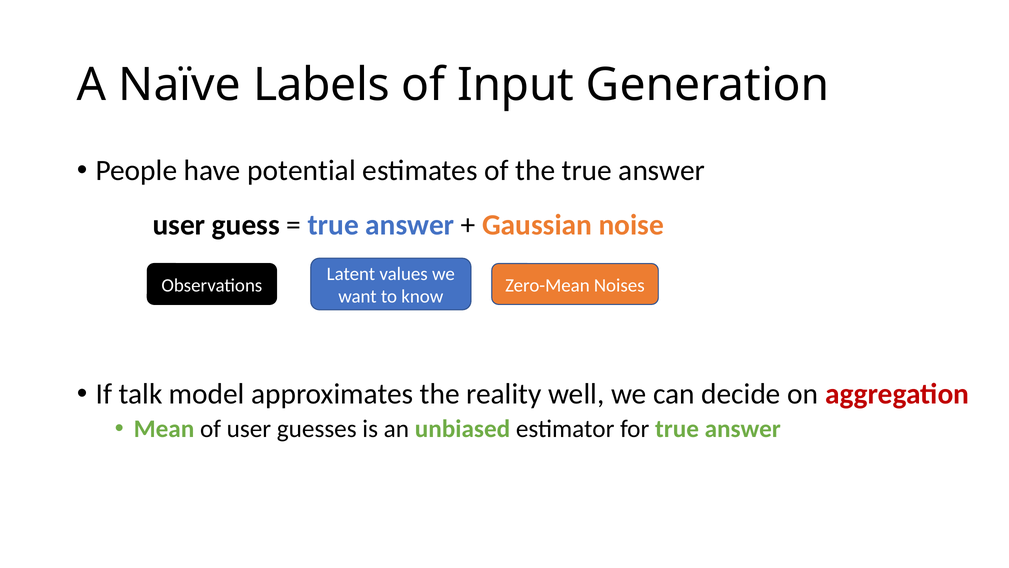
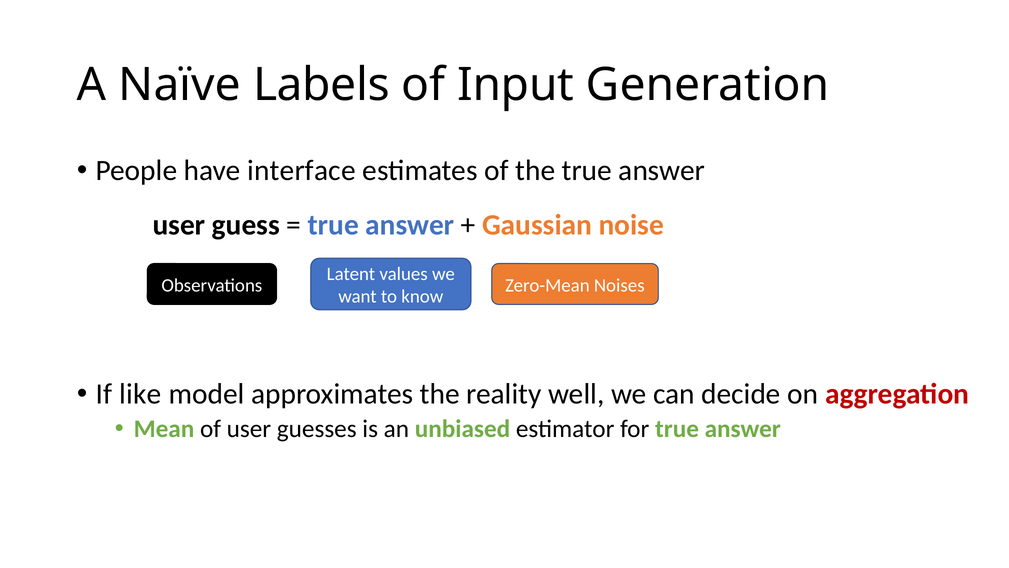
potential: potential -> interface (301, 171)
talk: talk -> like (140, 394)
